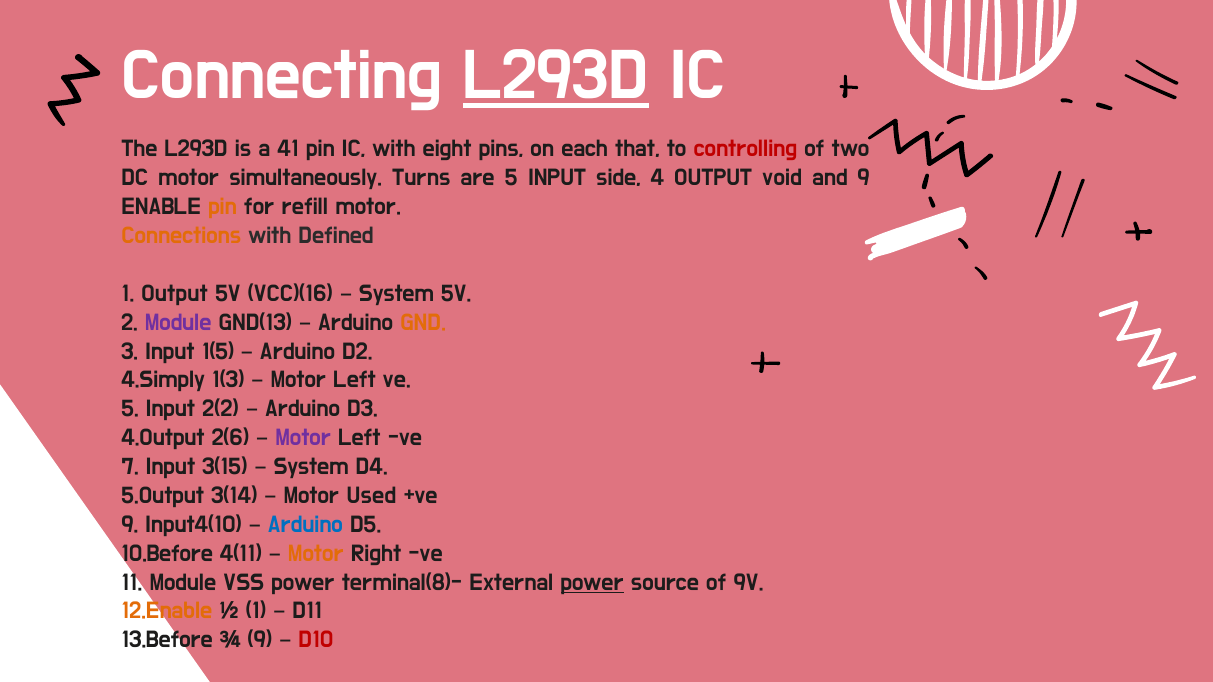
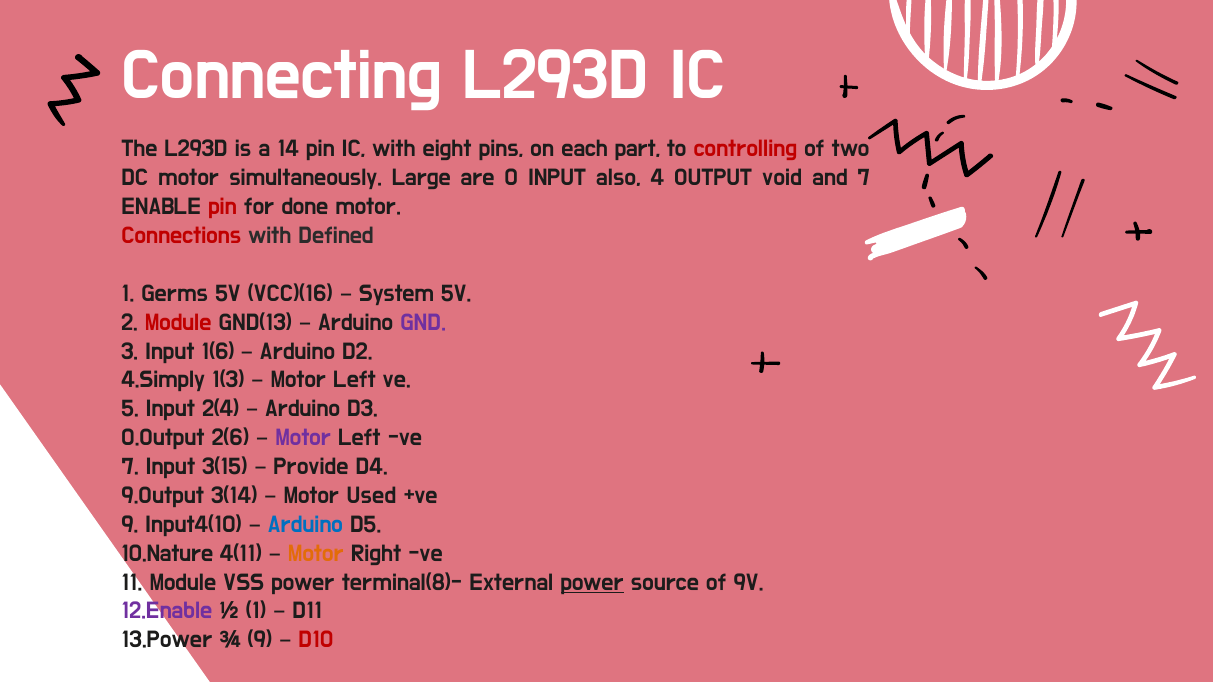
L293D underline: present -> none (556, 75)
41: 41 -> 14 (288, 149)
that: that -> part (638, 149)
Turns: Turns -> Large (421, 178)
are 5: 5 -> 0 (511, 178)
side: side -> also (618, 178)
and 9: 9 -> 7 (864, 178)
pin colour: orange -> red (223, 207)
refill: refill -> done (305, 207)
Connections colour: orange -> red (181, 236)
1 Output: Output -> Germs (175, 294)
Module colour: purple -> red (178, 322)
GND colour: orange -> purple (423, 322)
1(5: 1(5 -> 1(6 (218, 351)
2(2: 2(2 -> 2(4 (221, 409)
4.Output: 4.Output -> 0.Output (163, 438)
3(15 System: System -> Provide (311, 467)
5.Output: 5.Output -> 9.Output (163, 496)
10.Before: 10.Before -> 10.Nature (167, 554)
12.Enable colour: orange -> purple (167, 611)
13.Before: 13.Before -> 13.Power (167, 640)
